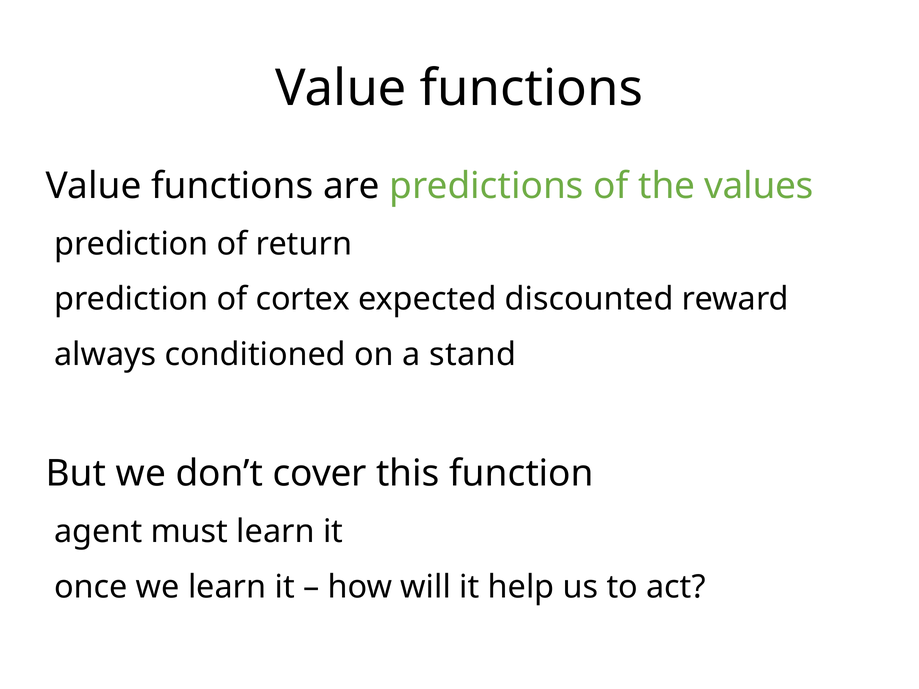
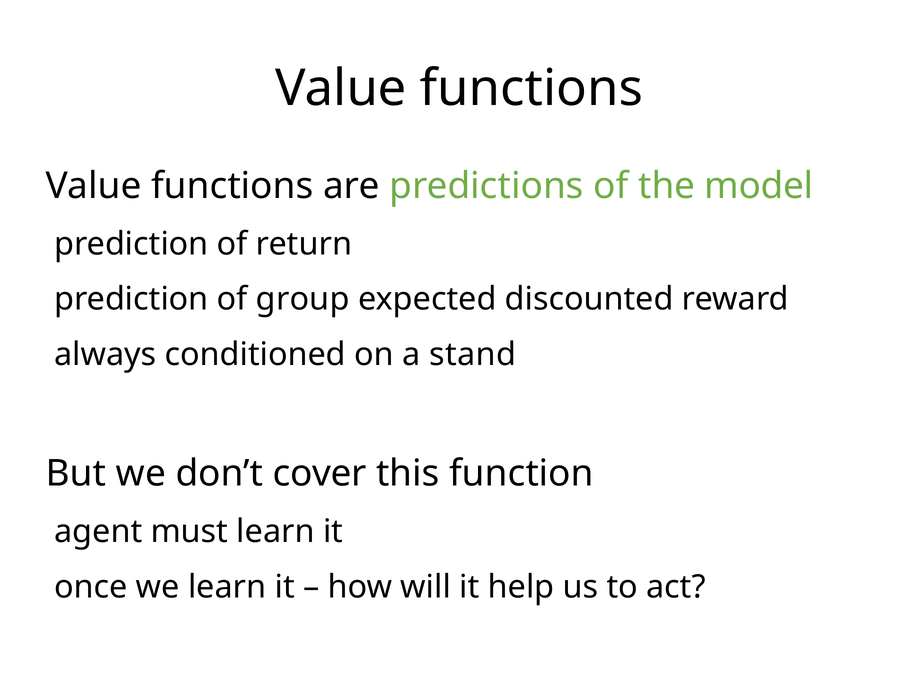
values: values -> model (759, 186)
cortex: cortex -> group (303, 299)
